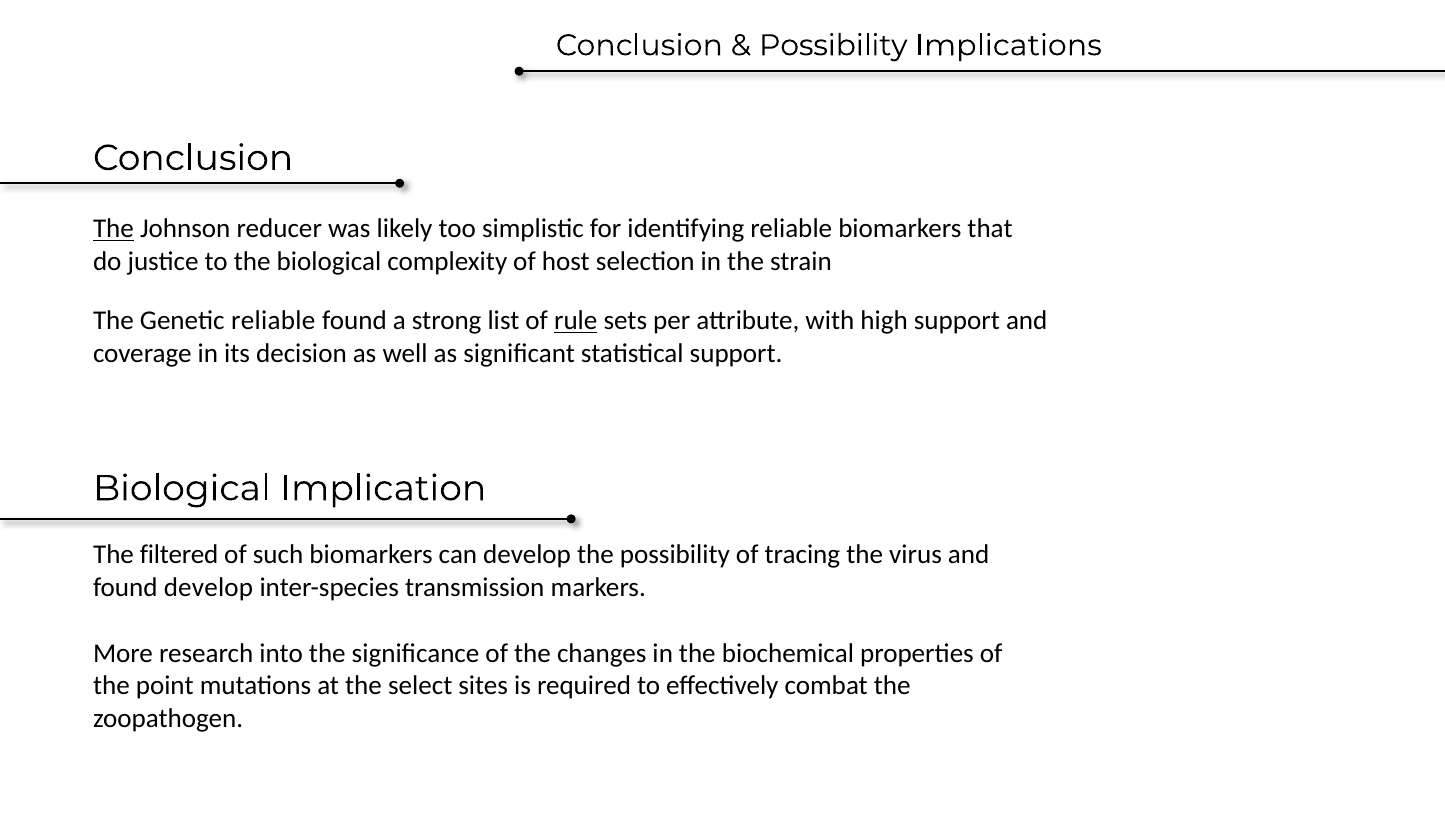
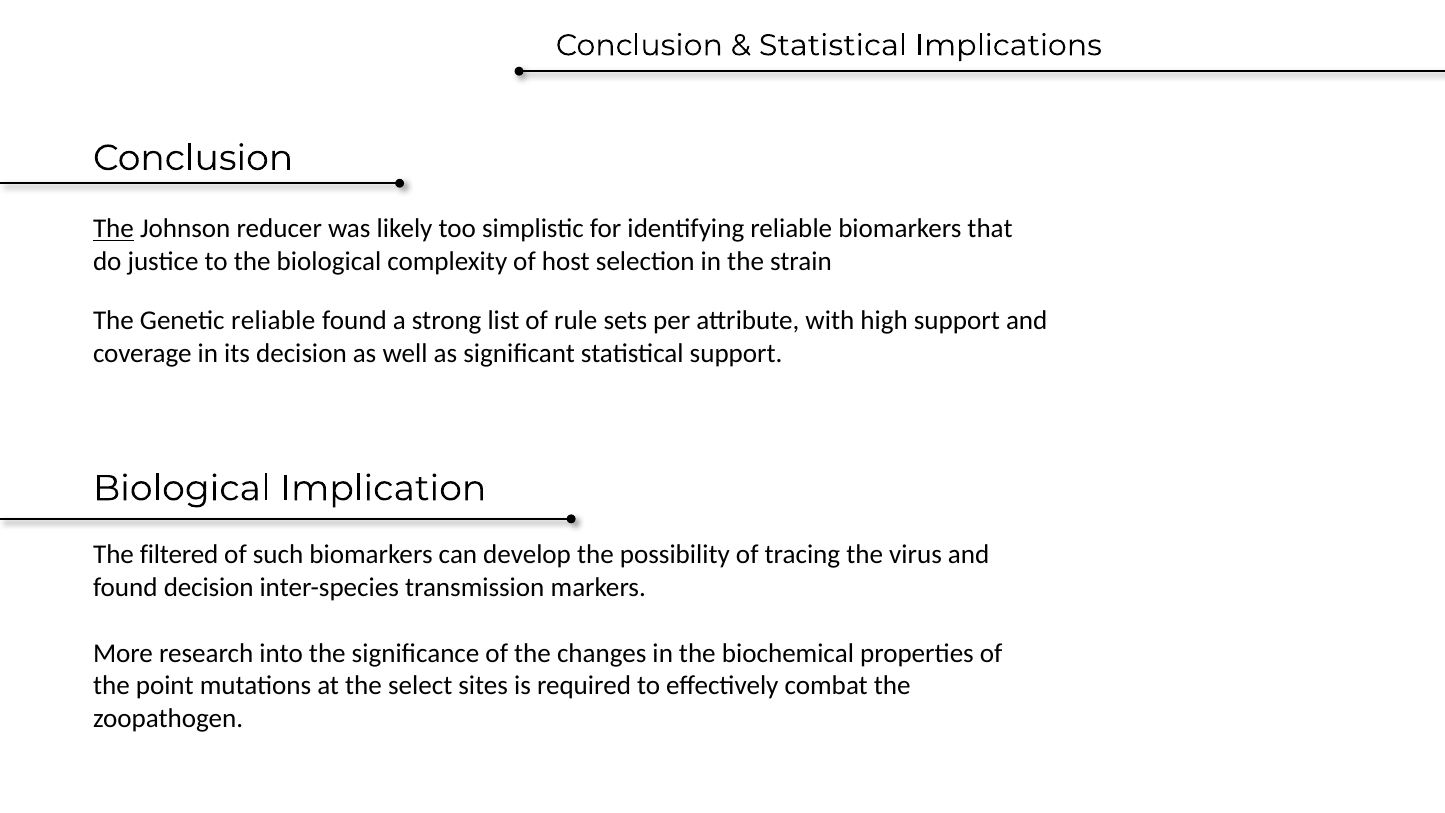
Possibility: Possibility -> Statistical (833, 45)
rule underline: present -> none (576, 321)
found develop: develop -> decision (209, 587)
